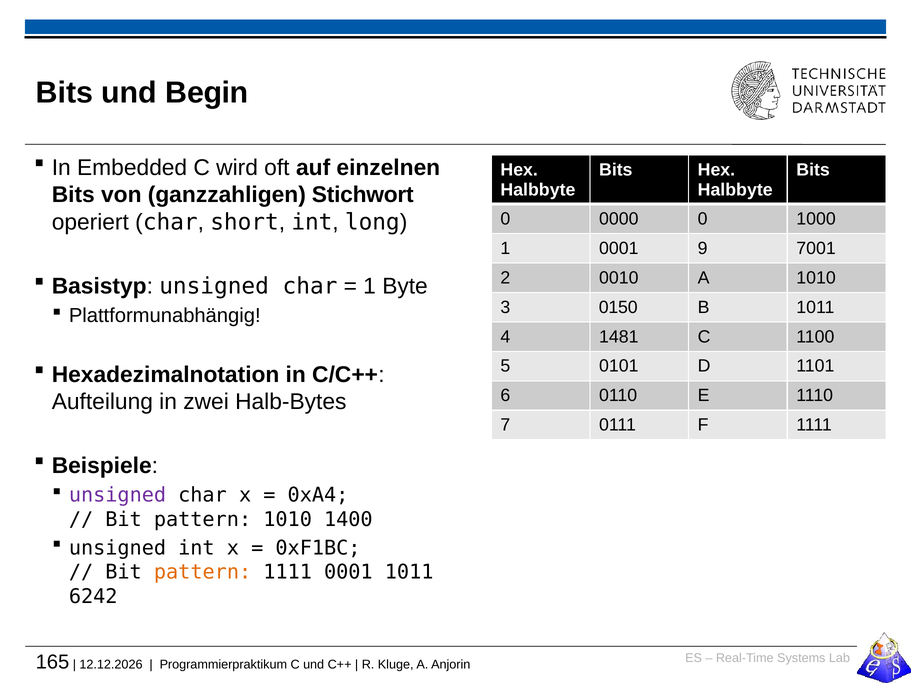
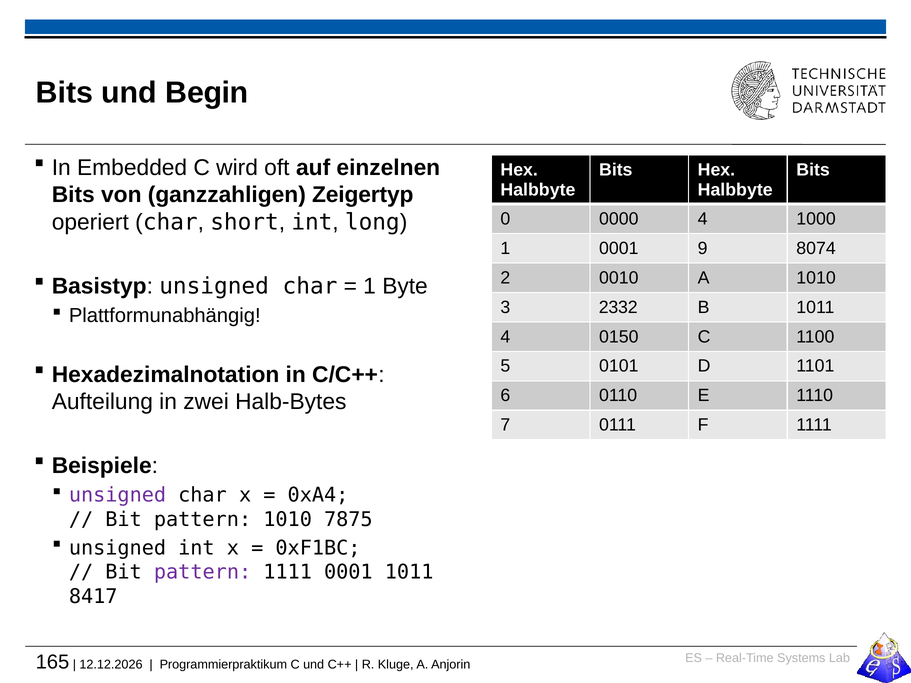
Stichwort: Stichwort -> Zeigertyp (363, 195)
0000 0: 0 -> 4 (703, 219)
7001: 7001 -> 8074 (816, 248)
0150: 0150 -> 2332 (618, 307)
1481: 1481 -> 0150 (619, 337)
1400: 1400 -> 7875 (348, 520)
pattern colour: orange -> purple (203, 572)
6242: 6242 -> 8417 (93, 597)
